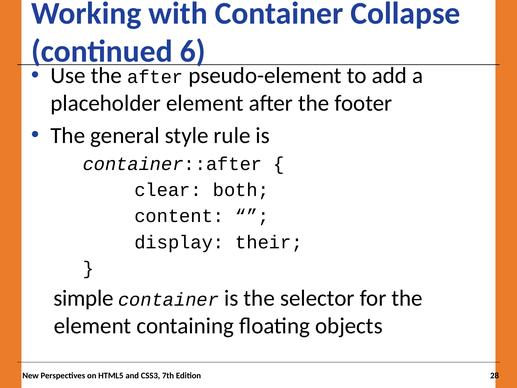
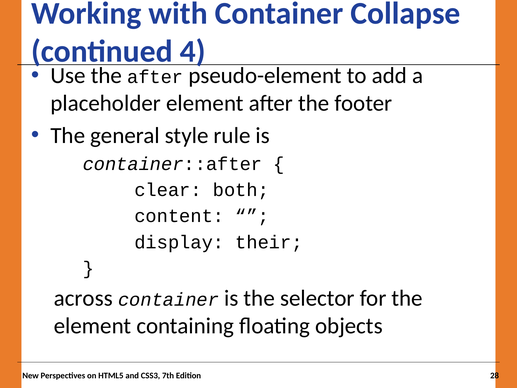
6: 6 -> 4 (193, 51)
simple: simple -> across (83, 298)
